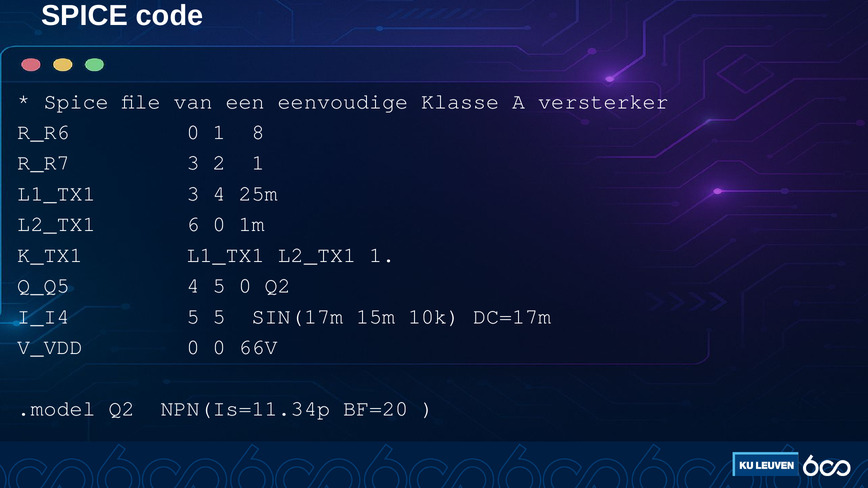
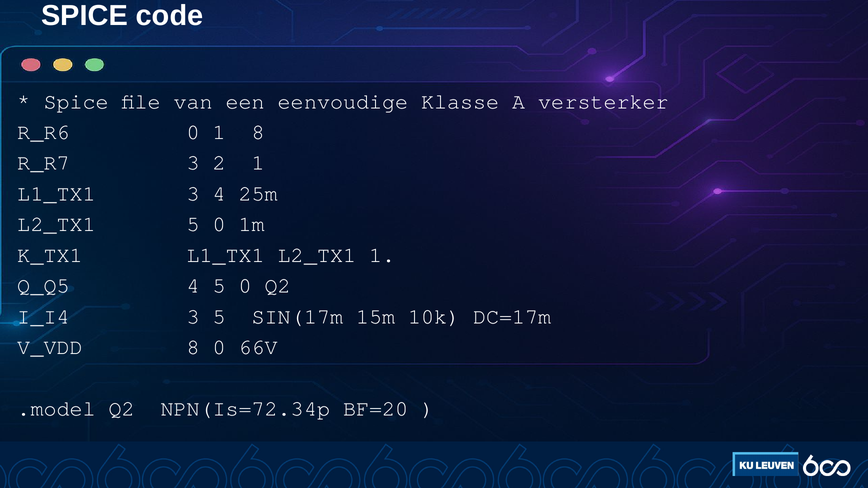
L2_TX1 6: 6 -> 5 (193, 224)
I_I4 5: 5 -> 3 (193, 317)
V_VDD 0: 0 -> 8 (193, 347)
NPN(Is=11.34p: NPN(Is=11.34p -> NPN(Is=72.34p (245, 409)
